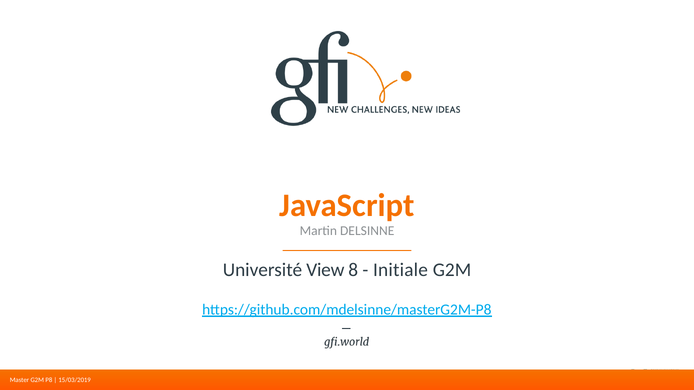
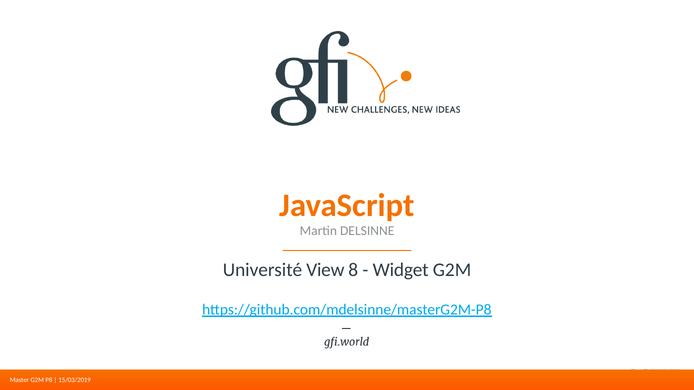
Initiale: Initiale -> Widget (401, 270)
